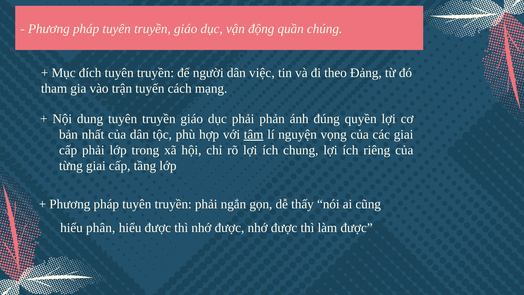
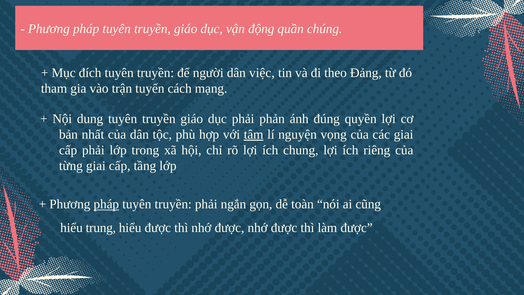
pháp underline: none -> present (106, 204)
thấy: thấy -> toàn (302, 204)
phân: phân -> trung (101, 228)
